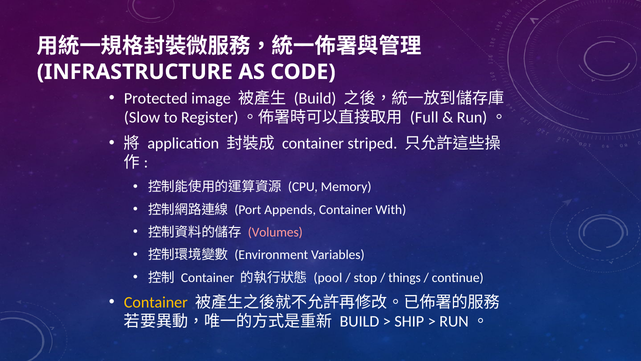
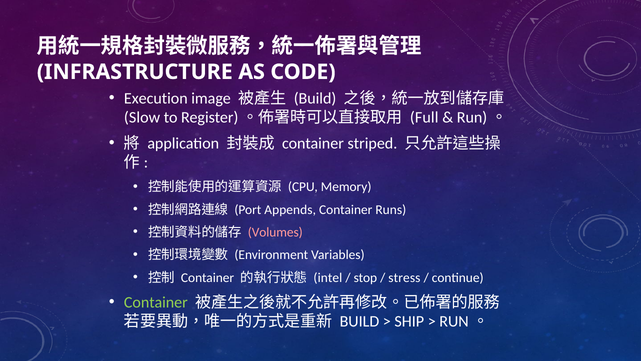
Protected: Protected -> Execution (156, 98)
With: With -> Runs (391, 209)
pool: pool -> intel (328, 277)
things: things -> stress (404, 277)
Container colour: yellow -> light green (156, 302)
